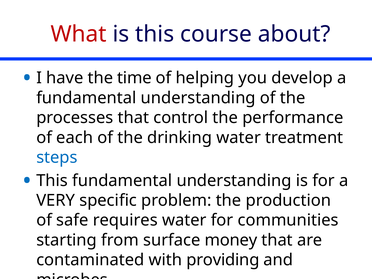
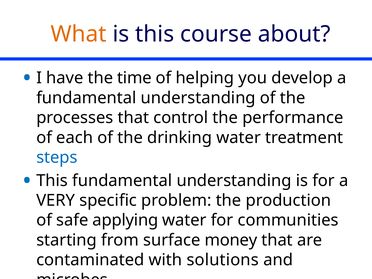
What colour: red -> orange (79, 34)
requires: requires -> applying (125, 220)
providing: providing -> solutions (223, 260)
